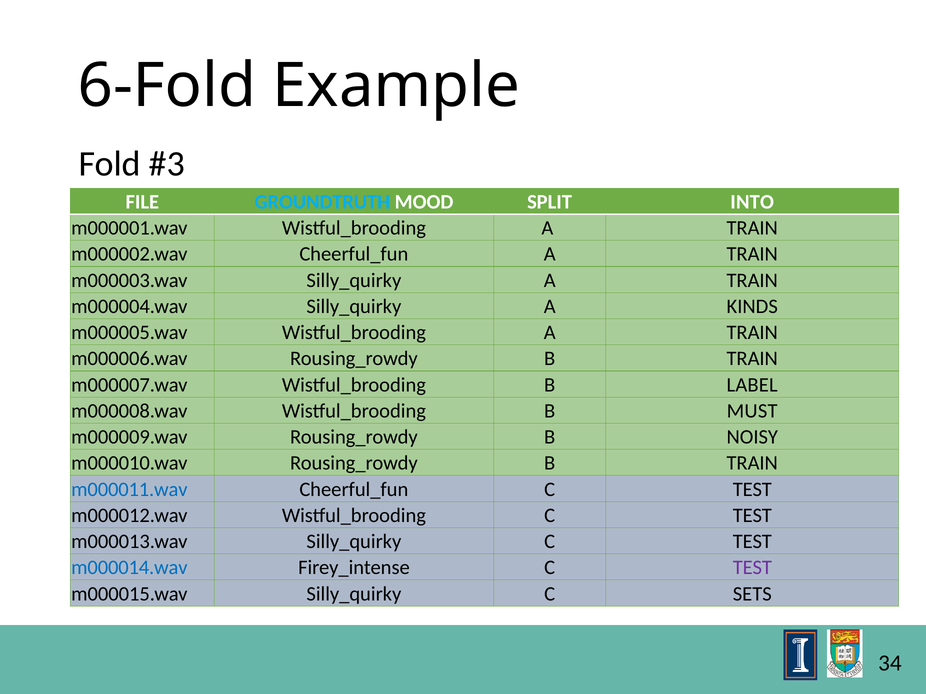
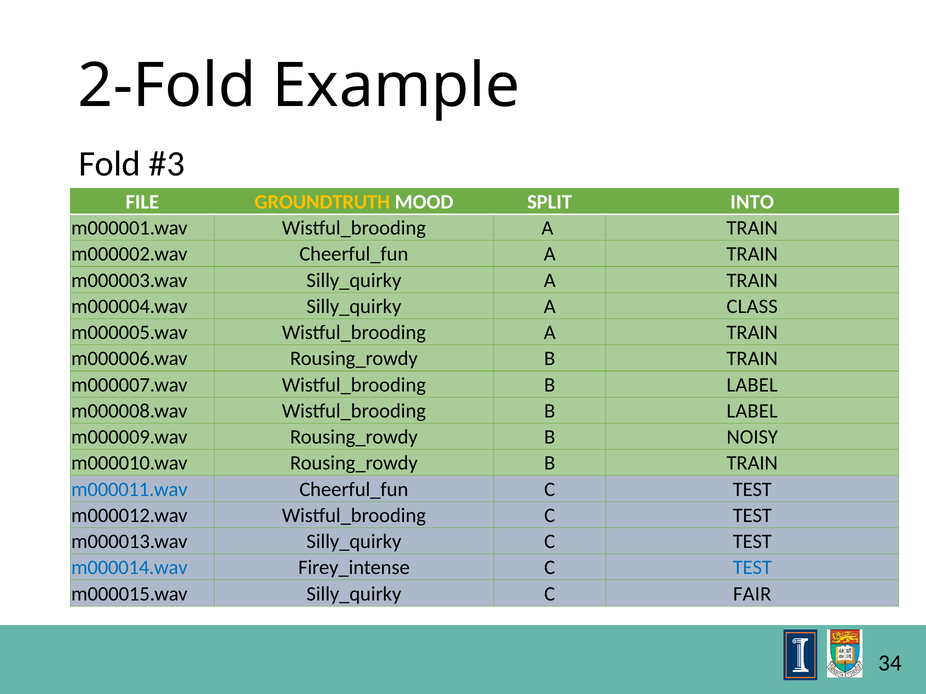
6-Fold: 6-Fold -> 2-Fold (167, 86)
GROUNDTRUTH colour: light blue -> yellow (322, 202)
KINDS: KINDS -> CLASS (752, 307)
MUST: MUST -> LABEL (752, 411)
TEST colour: purple -> blue (752, 568)
SETS: SETS -> FAIR (752, 594)
